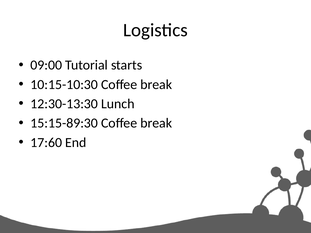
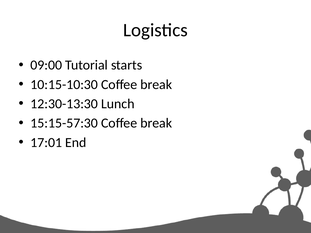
15:15-89:30: 15:15-89:30 -> 15:15-57:30 (64, 123)
17:60: 17:60 -> 17:01 (46, 143)
